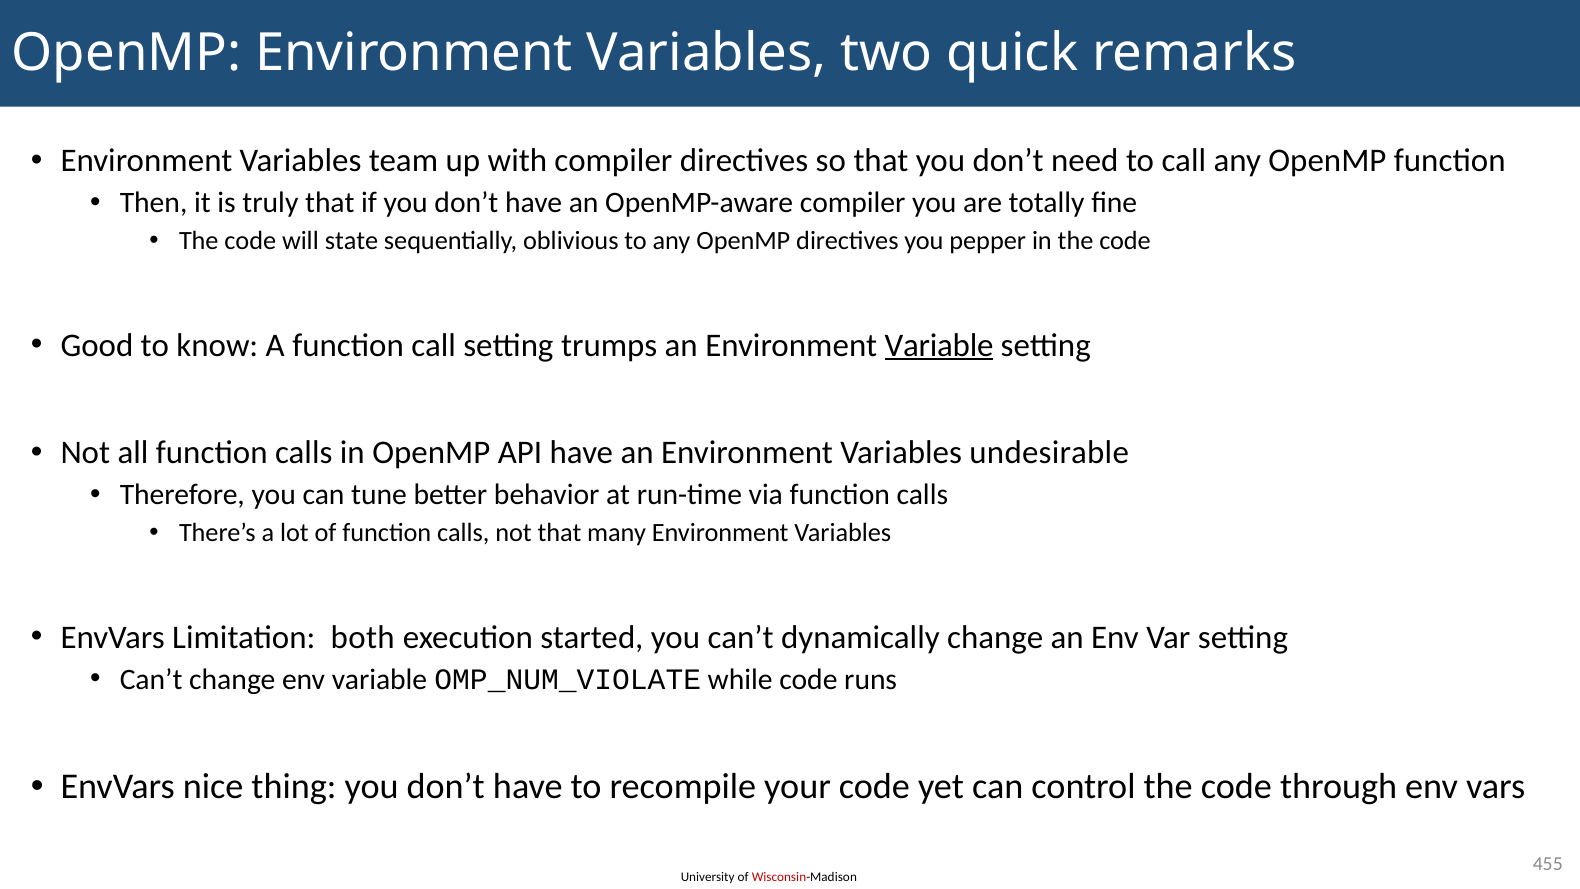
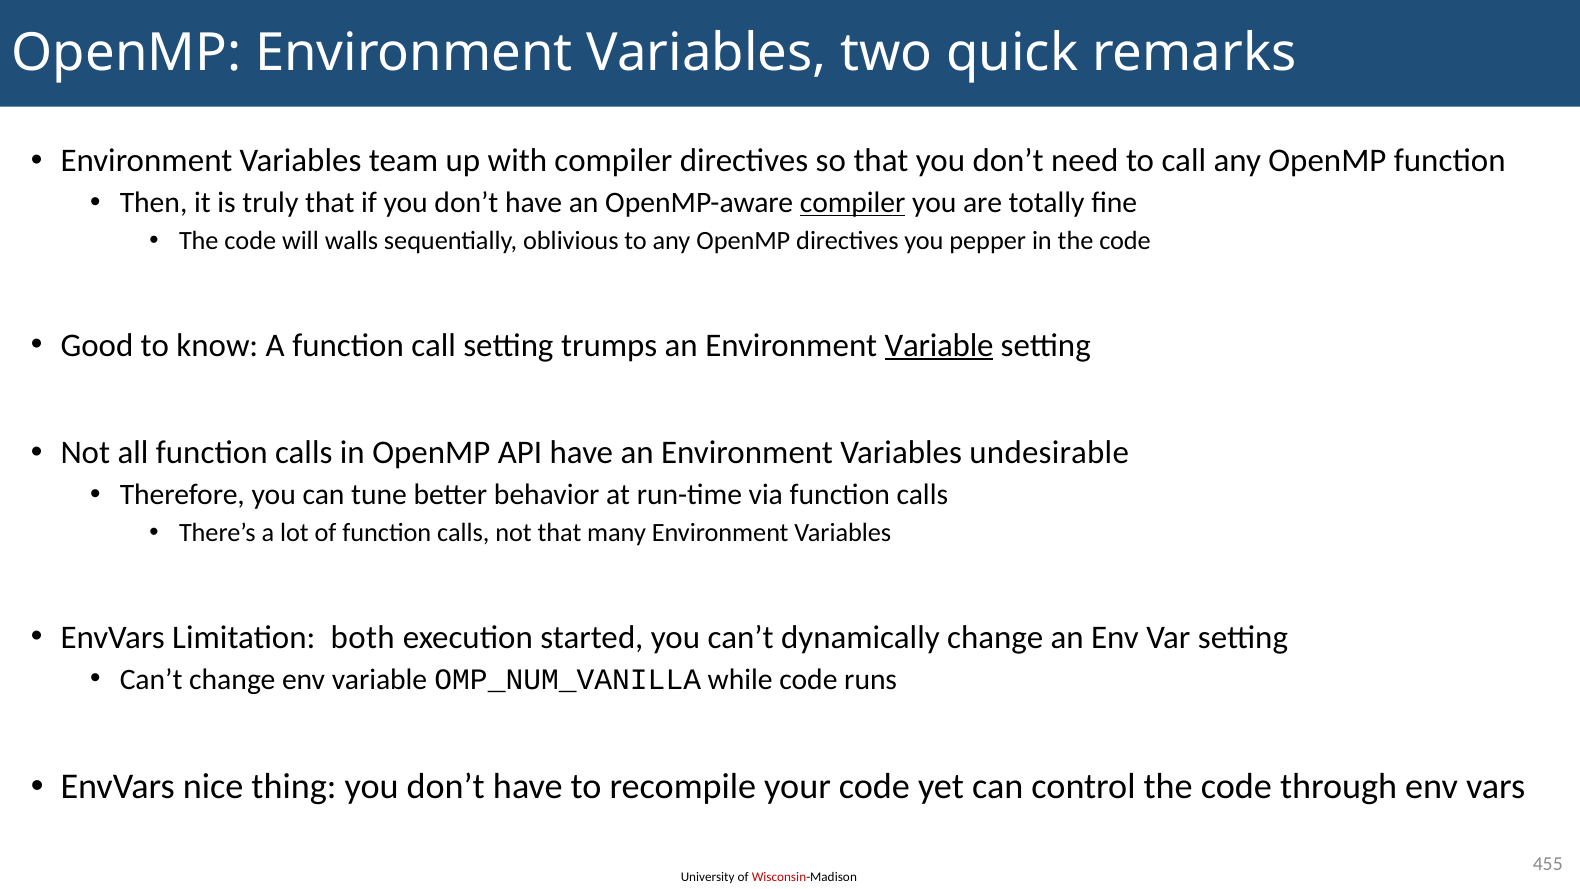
compiler underline: none -> present (853, 203)
state: state -> walls (351, 241)
OMP_NUM_VIOLATE: OMP_NUM_VIOLATE -> OMP_NUM_VANILLA (568, 679)
